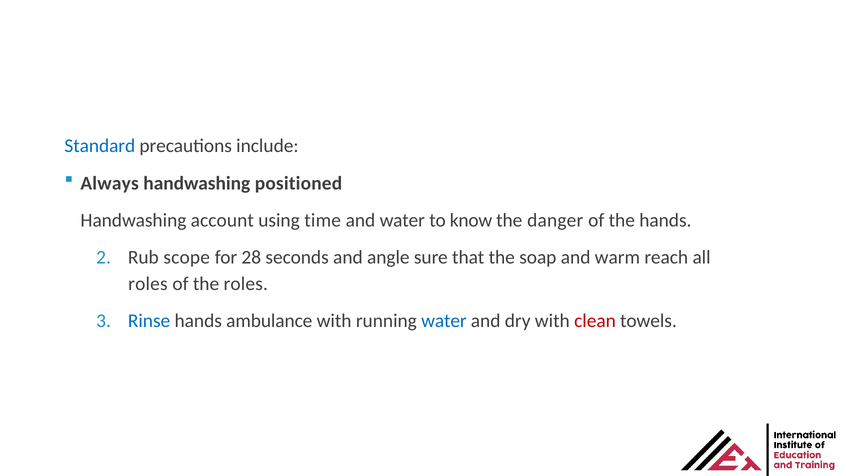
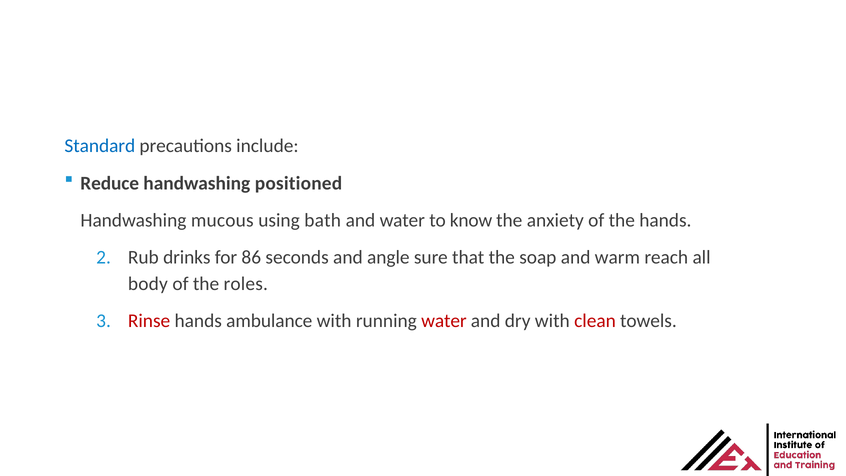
Always: Always -> Reduce (110, 183)
account: account -> mucous (222, 220)
time: time -> bath (323, 220)
danger: danger -> anxiety (555, 220)
scope: scope -> drinks (187, 257)
28: 28 -> 86 (251, 257)
roles: roles -> body (148, 284)
Rinse colour: blue -> red (149, 321)
water colour: blue -> red (444, 321)
